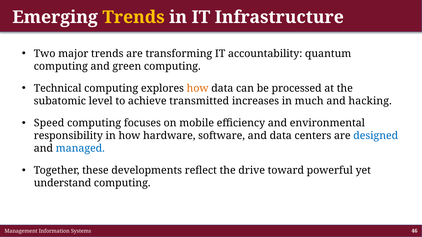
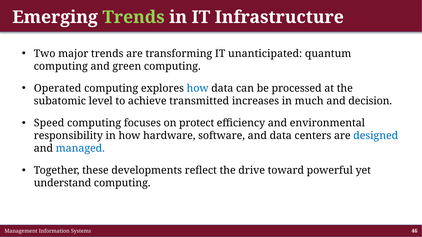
Trends colour: yellow -> light green (134, 17)
accountability: accountability -> unanticipated (265, 54)
Technical: Technical -> Operated (58, 89)
how colour: orange -> blue (198, 89)
hacking: hacking -> decision (370, 101)
mobile: mobile -> protect (197, 123)
